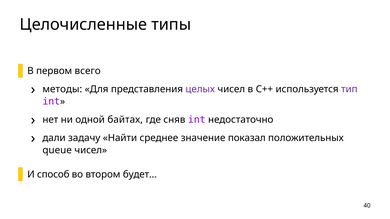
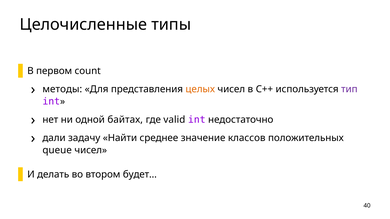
всего: всего -> count (88, 71)
целых colour: purple -> orange (200, 89)
сняв: сняв -> valid (174, 120)
показал: показал -> классов (247, 138)
способ: способ -> делать (53, 175)
